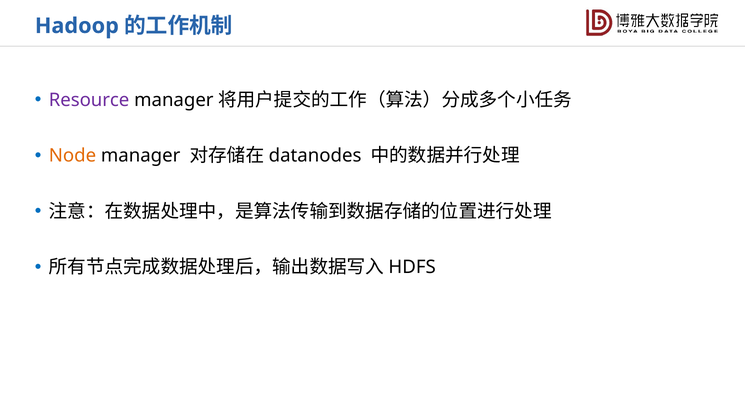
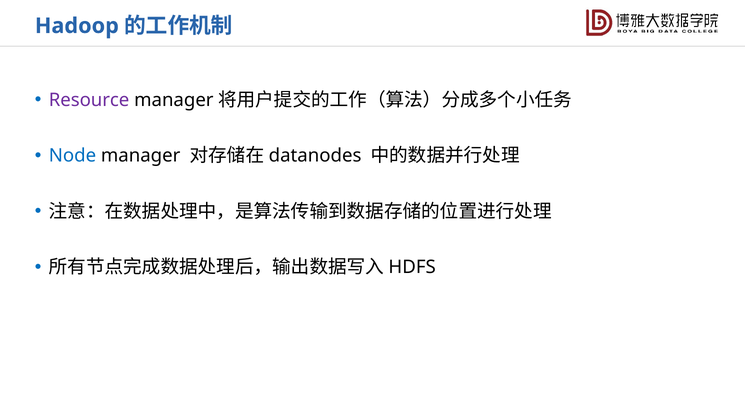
Node colour: orange -> blue (72, 156)
